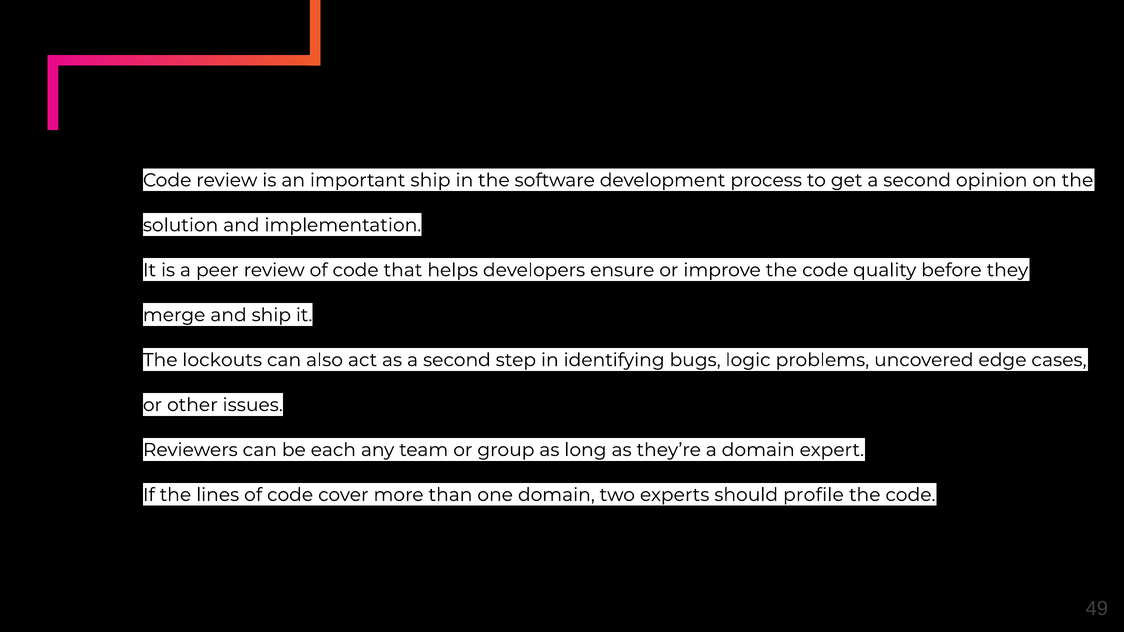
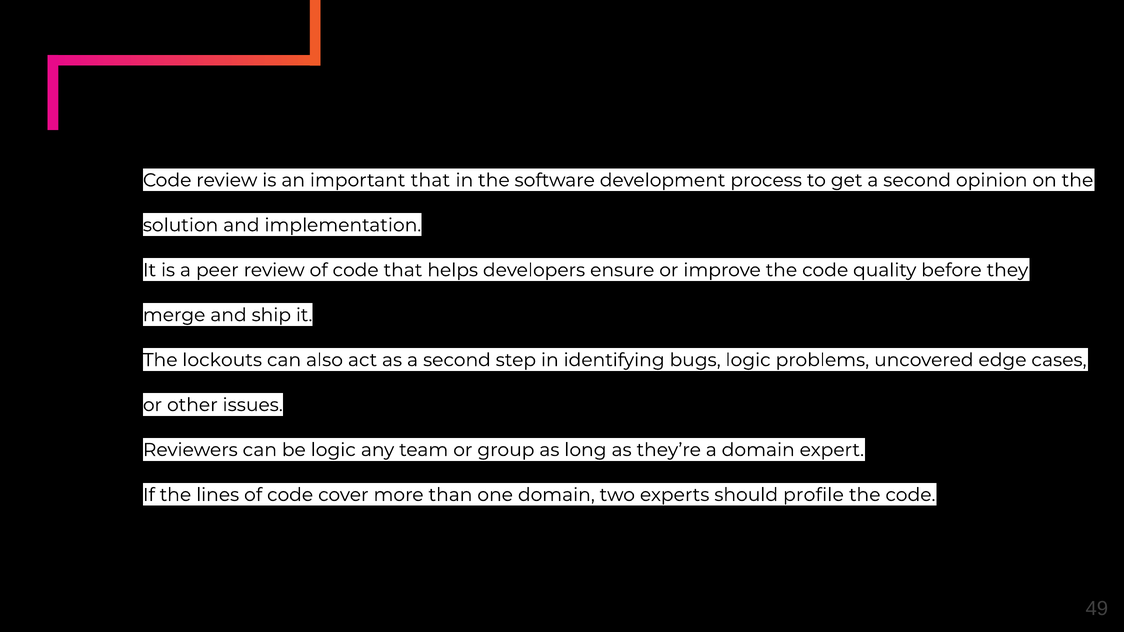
important ship: ship -> that (430, 180)
be each: each -> logic (333, 450)
